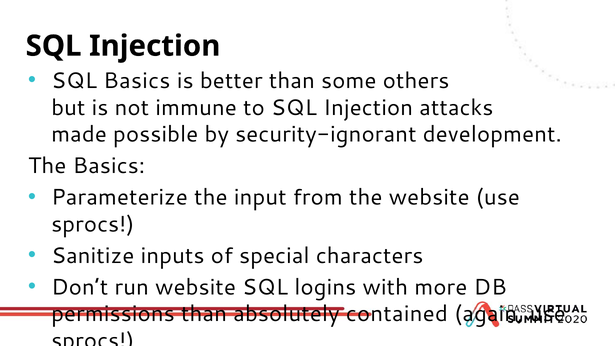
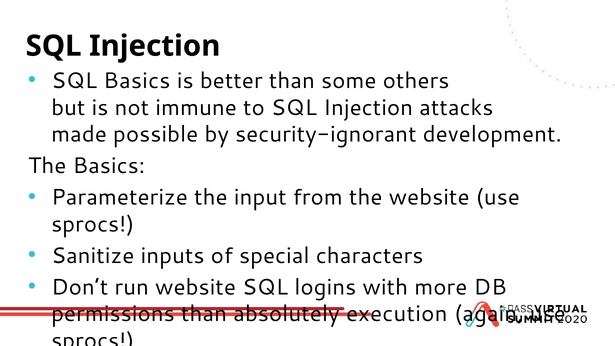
contained: contained -> execution (397, 314)
